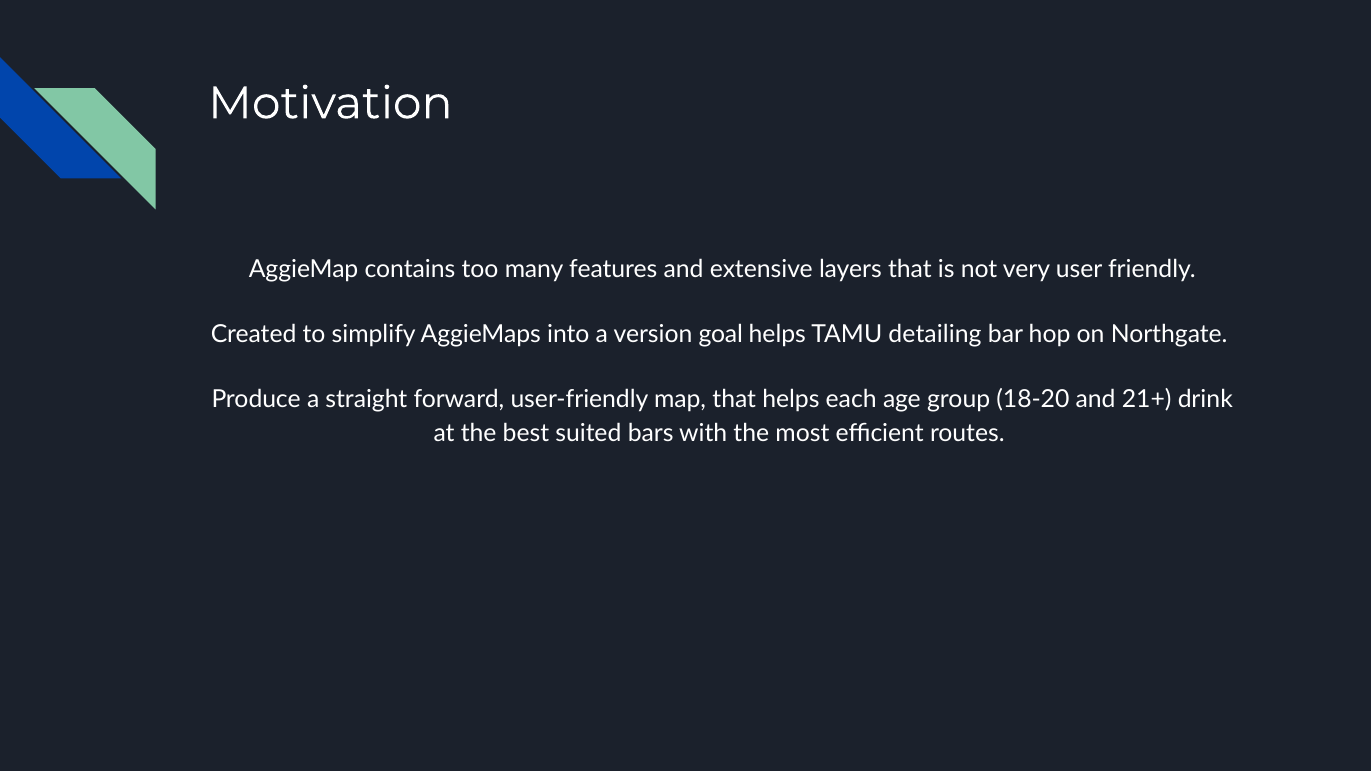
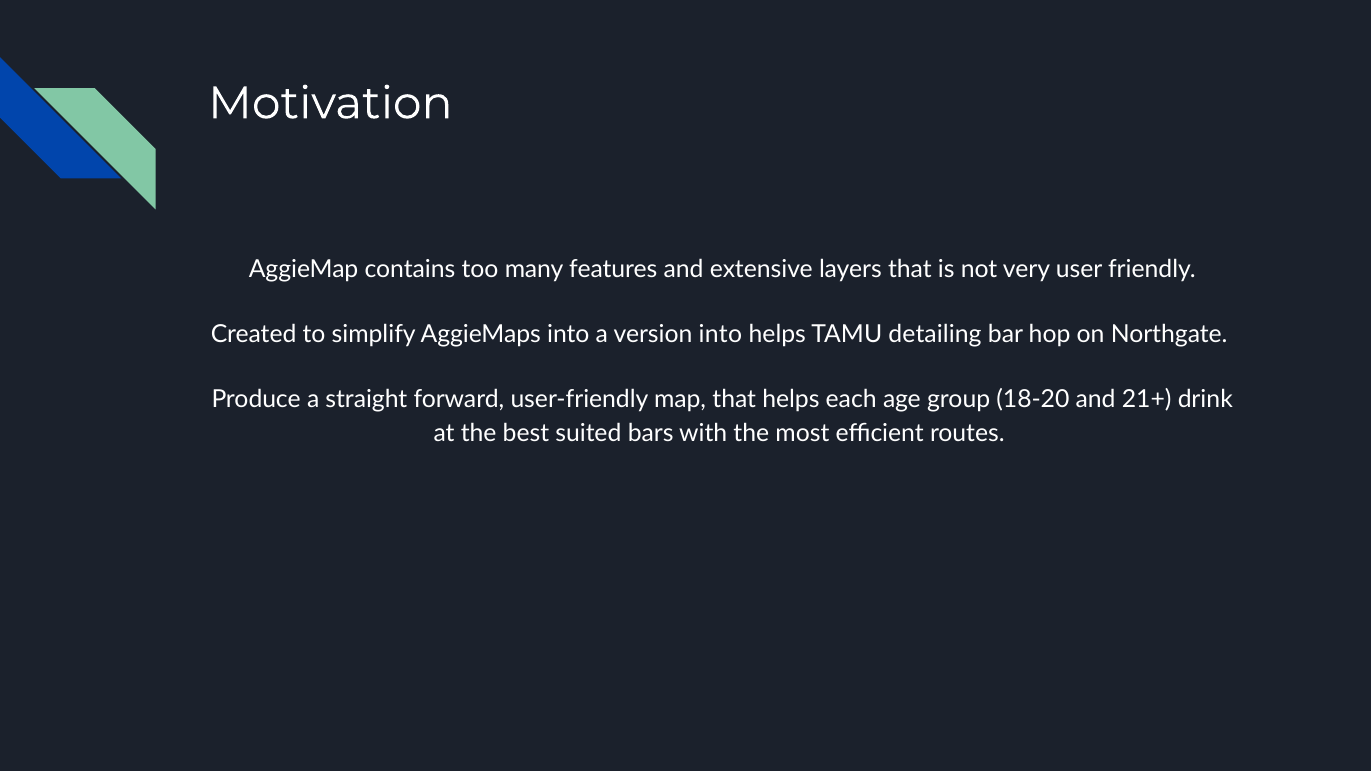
version goal: goal -> into (720, 334)
